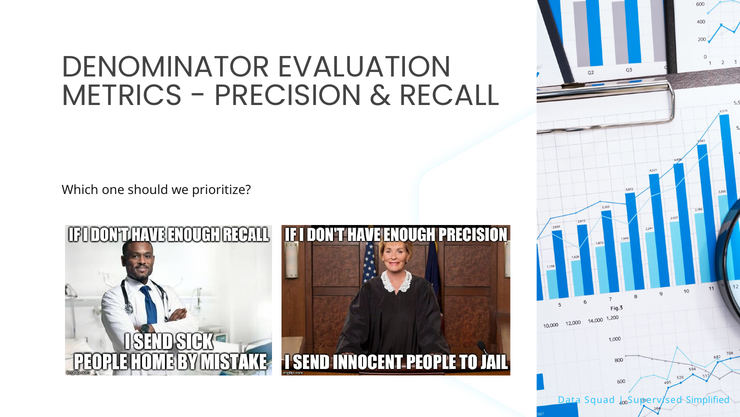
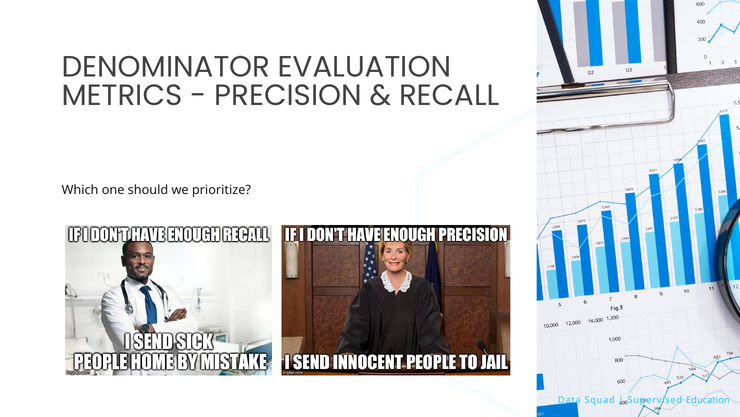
Simplified: Simplified -> Education (708, 400)
